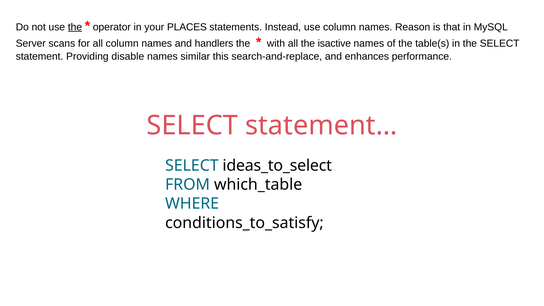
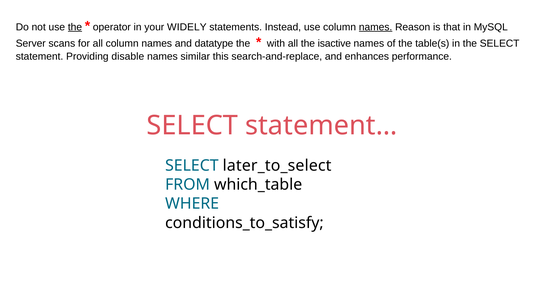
PLACES: PLACES -> WIDELY (187, 27)
names underline: none -> present (376, 27)
handlers: handlers -> datatype (214, 43)
ideas_to_select: ideas_to_select -> later_to_select (277, 166)
